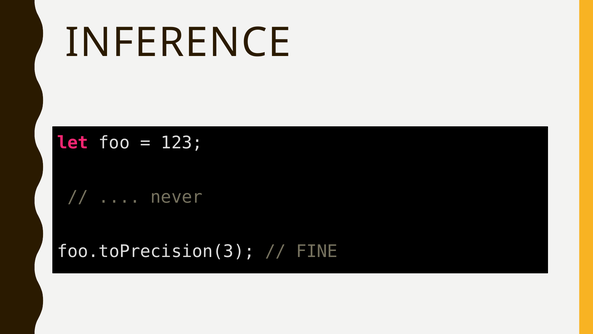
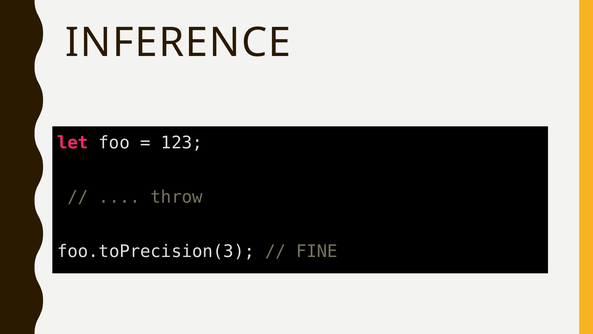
never: never -> throw (177, 197)
